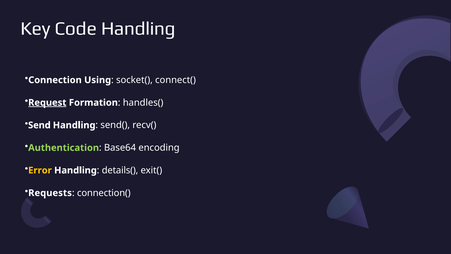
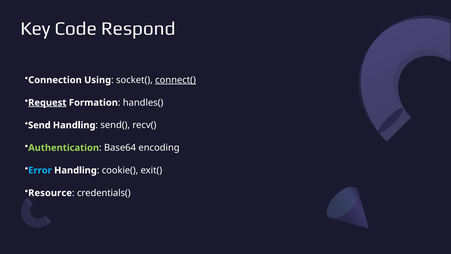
Code Handling: Handling -> Respond (138, 28)
connect( underline: none -> present (175, 80)
Error colour: yellow -> light blue (40, 170)
details(: details( -> cookie( (120, 170)
Requests: Requests -> Resource (50, 193)
connection(: connection( -> credentials( (104, 193)
